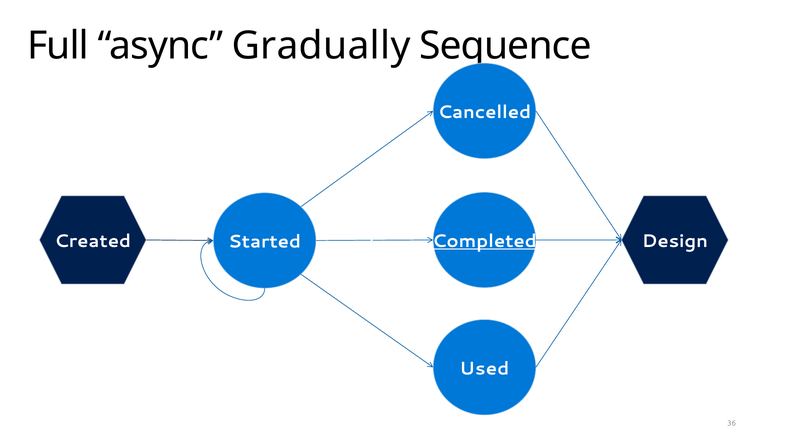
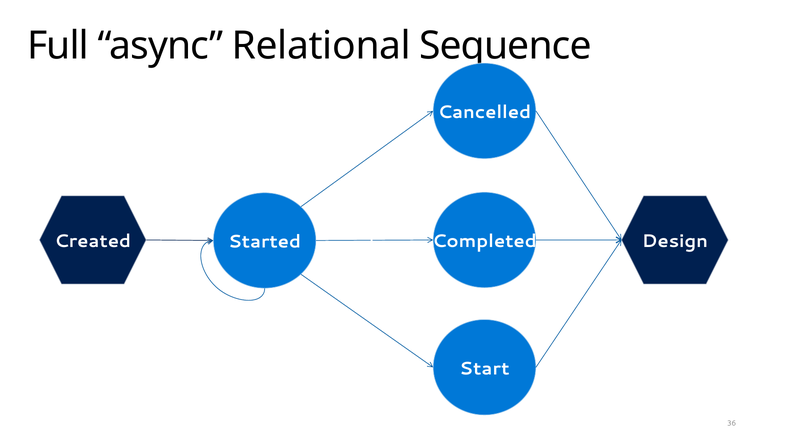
Gradually: Gradually -> Relational (321, 46)
Completed underline: present -> none (484, 241)
Used: Used -> Start (484, 368)
